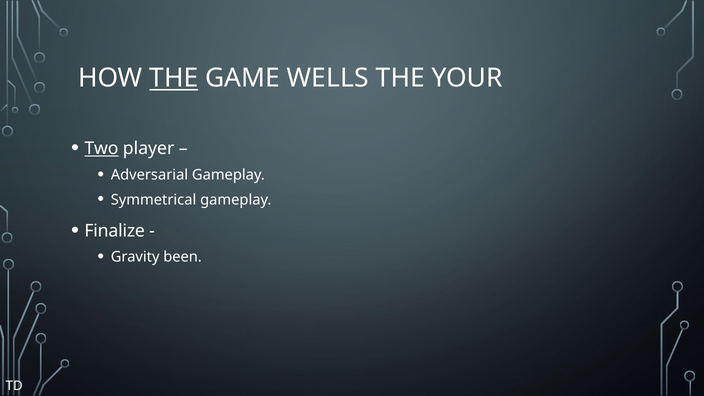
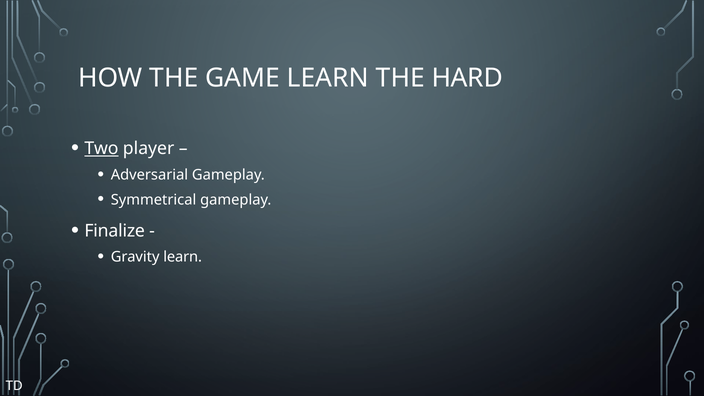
THE underline: present -> none (174, 78)
GAME WELLS: WELLS -> LEARN (328, 78)
YOUR: YOUR -> HARD (467, 78)
Gravity been: been -> learn (183, 257)
